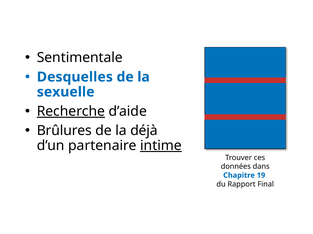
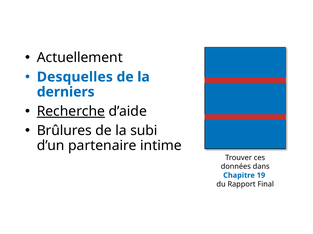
Sentimentale: Sentimentale -> Actuellement (80, 58)
sexuelle: sexuelle -> derniers (66, 92)
déjà: déjà -> subi (144, 131)
intime underline: present -> none (161, 146)
